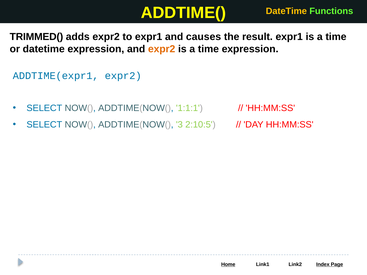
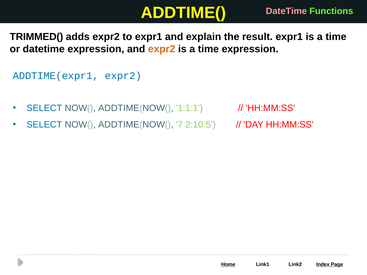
DateTime colour: yellow -> pink (286, 11)
causes: causes -> explain (204, 37)
3: 3 -> 7 (179, 125)
